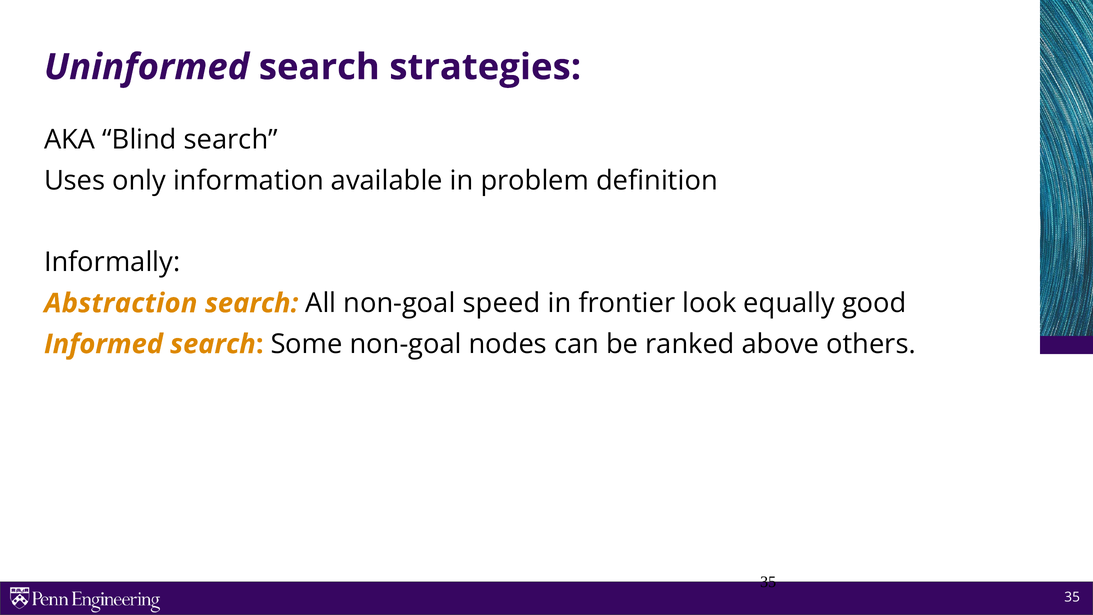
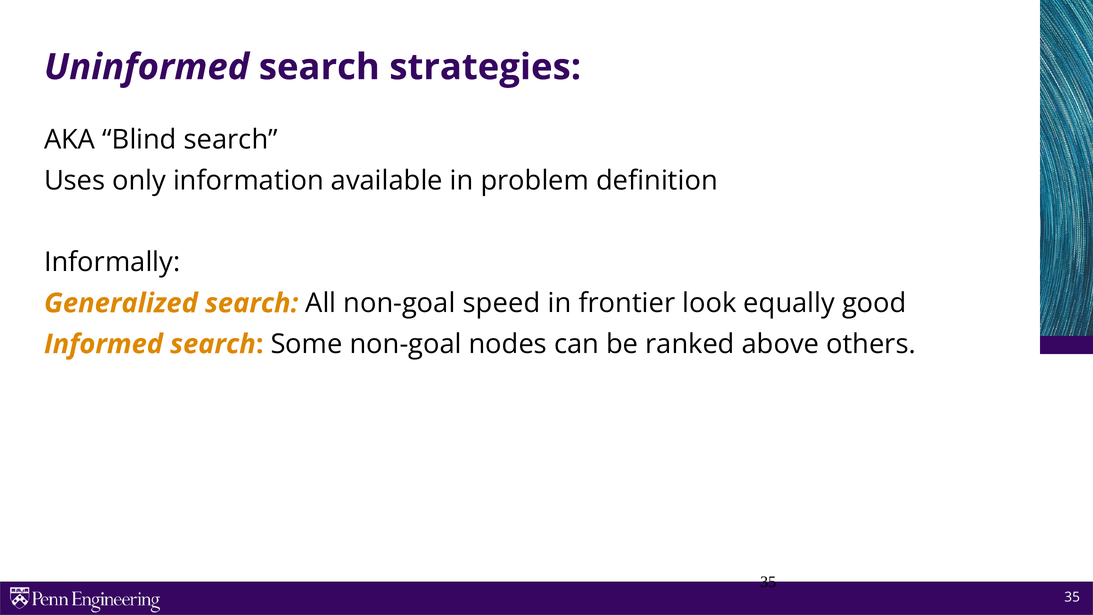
Abstraction: Abstraction -> Generalized (121, 303)
